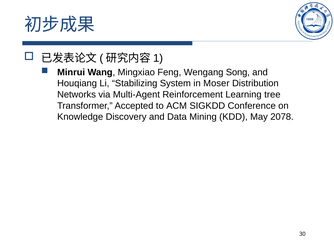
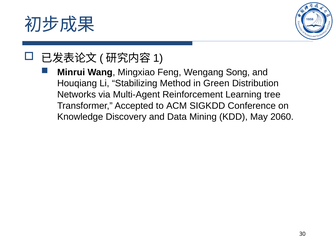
System: System -> Method (175, 83)
Moser: Moser -> Green (216, 83)
2078: 2078 -> 2060 (282, 117)
